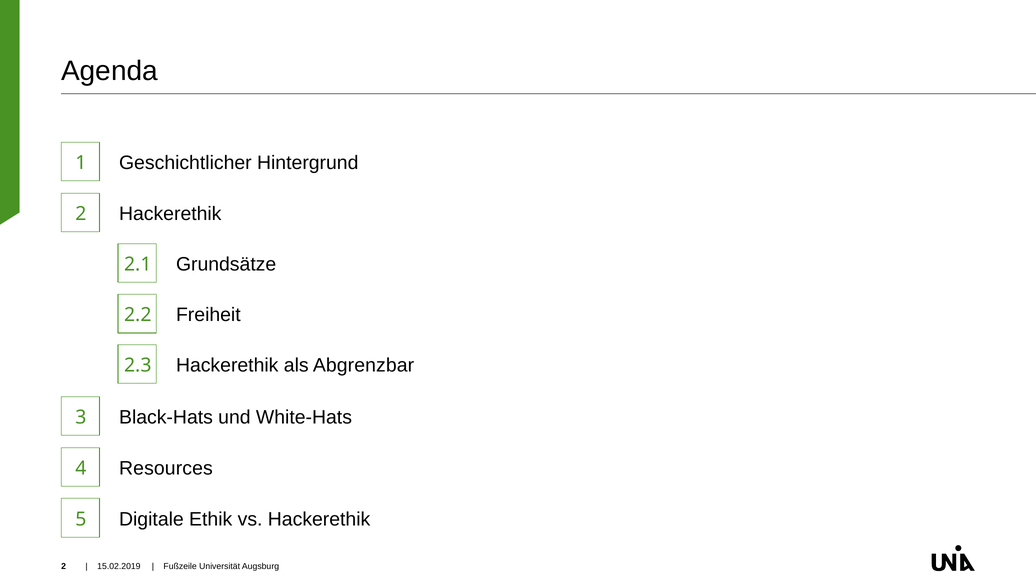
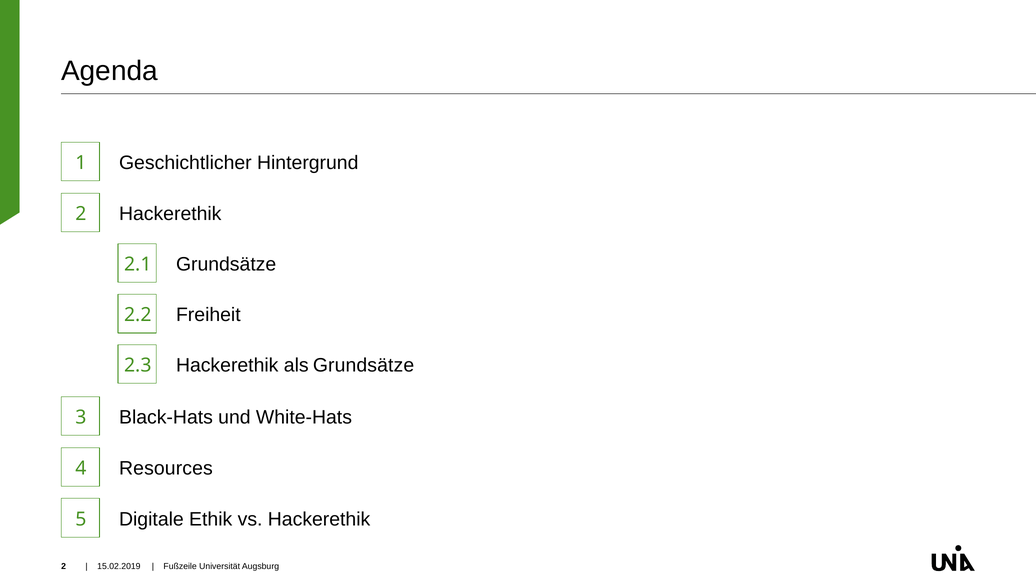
als Abgrenzbar: Abgrenzbar -> Grundsätze (364, 365)
